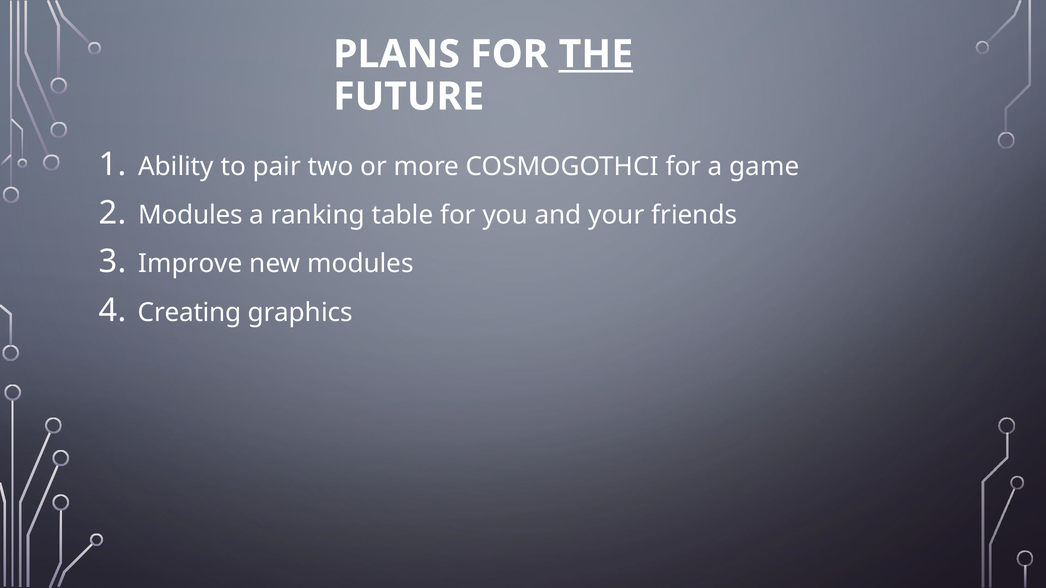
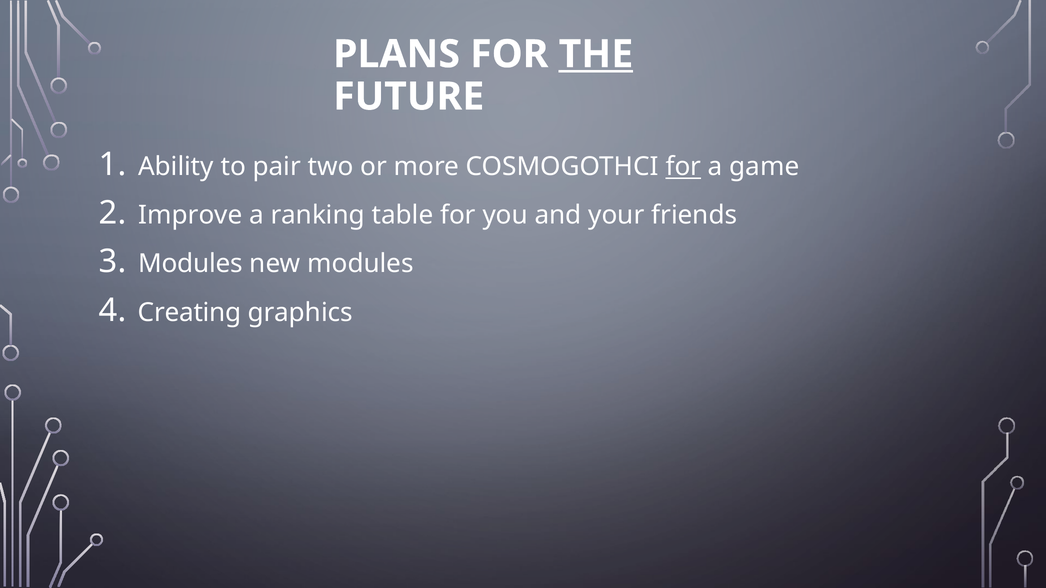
for underline: none -> present (683, 167)
Modules: Modules -> Improve (190, 215)
Improve: Improve -> Modules (190, 264)
